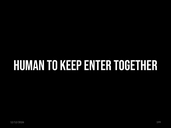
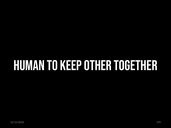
ENTER: ENTER -> OTHER (98, 66)
